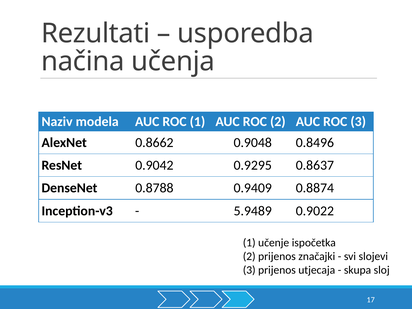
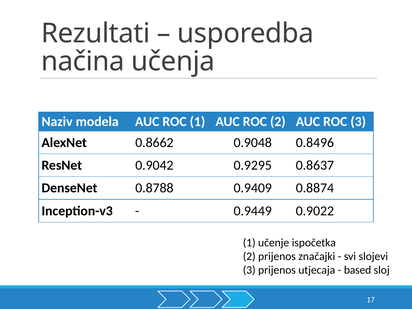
5.9489: 5.9489 -> 0.9449 (253, 211)
skupa: skupa -> based (358, 270)
